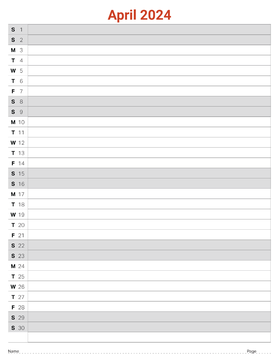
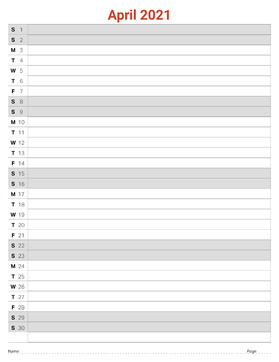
2024: 2024 -> 2021 (156, 15)
